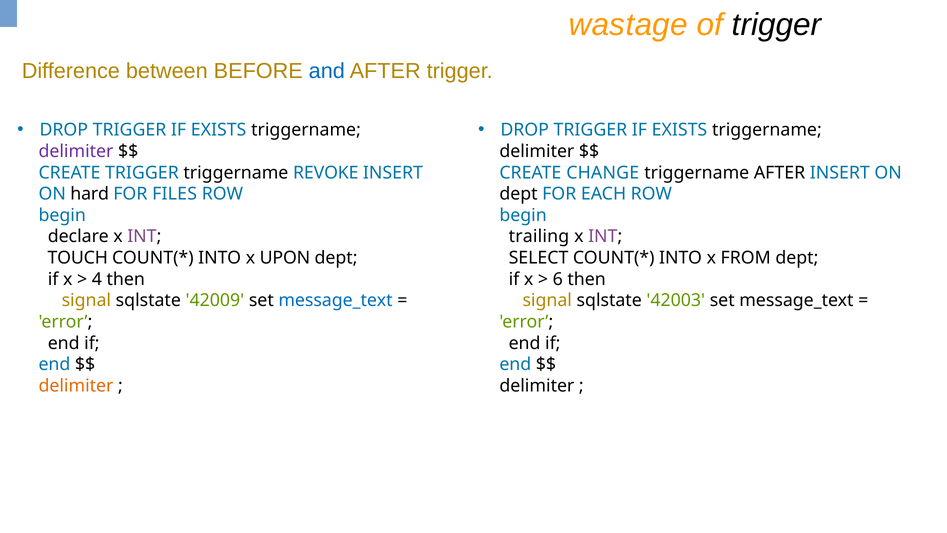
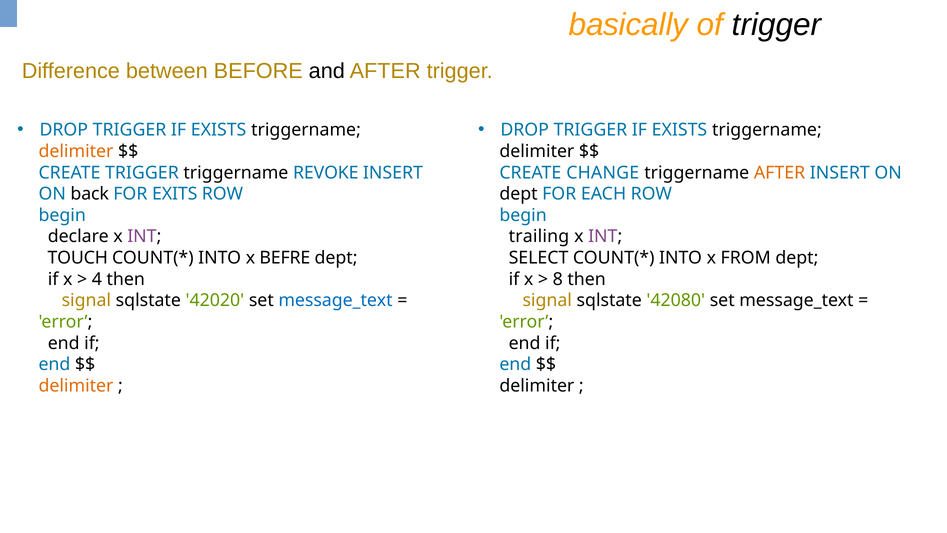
wastage: wastage -> basically (628, 25)
and colour: blue -> black (327, 71)
delimiter colour: purple -> orange (76, 151)
AFTER colour: black -> orange (780, 173)
hard: hard -> back (90, 194)
FILES: FILES -> EXITS (175, 194)
UPON: UPON -> BEFRE (285, 258)
6: 6 -> 8 (558, 279)
42009: 42009 -> 42020 (215, 300)
42003: 42003 -> 42080 (676, 300)
